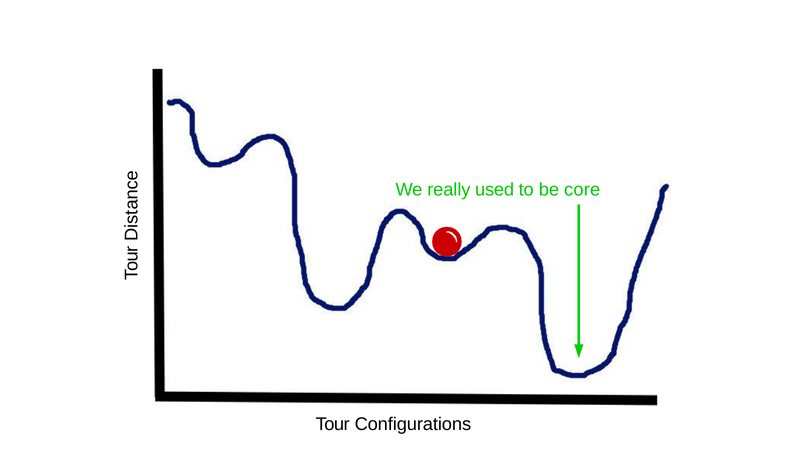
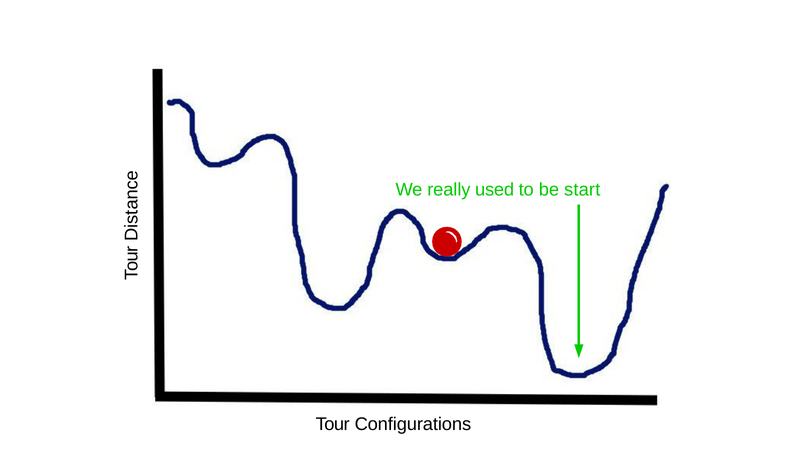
core: core -> start (582, 190)
